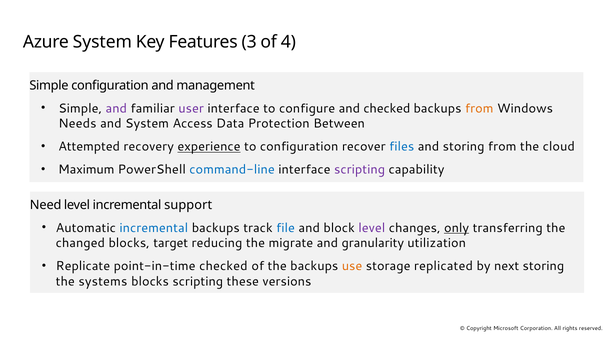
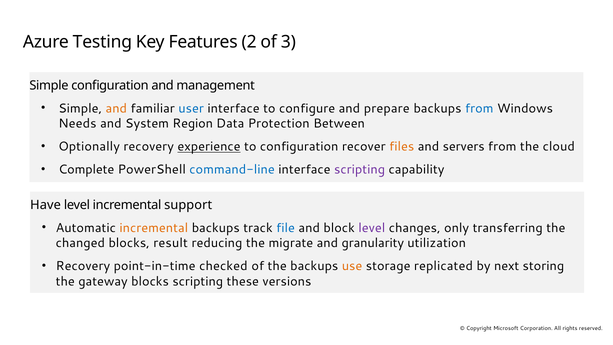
Azure System: System -> Testing (102, 42)
3: 3 -> 2 (249, 42)
4: 4 -> 3 (288, 42)
and colour: purple -> orange (116, 108)
user colour: purple -> blue (191, 108)
and checked: checked -> prepare (387, 108)
from colour: orange -> blue (479, 108)
Access: Access -> Region (193, 124)
Attempted: Attempted -> Optionally (89, 147)
files colour: blue -> orange (402, 147)
and storing: storing -> servers (464, 147)
Maximum: Maximum -> Complete (86, 170)
Need: Need -> Have (46, 205)
incremental colour: blue -> orange (154, 228)
only underline: present -> none (457, 228)
target: target -> result (171, 243)
Replicate: Replicate -> Recovery (83, 266)
systems: systems -> gateway (103, 281)
